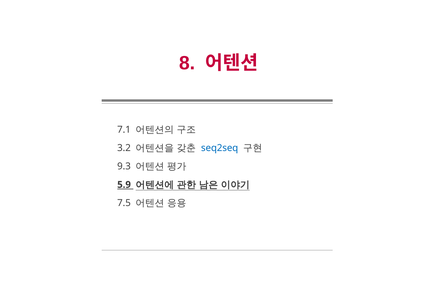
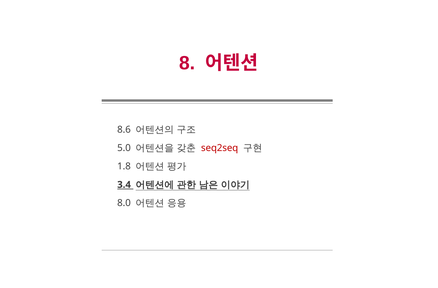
7.1: 7.1 -> 8.6 (124, 129)
3.2: 3.2 -> 5.0 (124, 148)
seq2seq colour: blue -> red (220, 148)
9.3: 9.3 -> 1.8 (124, 166)
5.9: 5.9 -> 3.4 (124, 184)
7.5: 7.5 -> 8.0 (124, 203)
